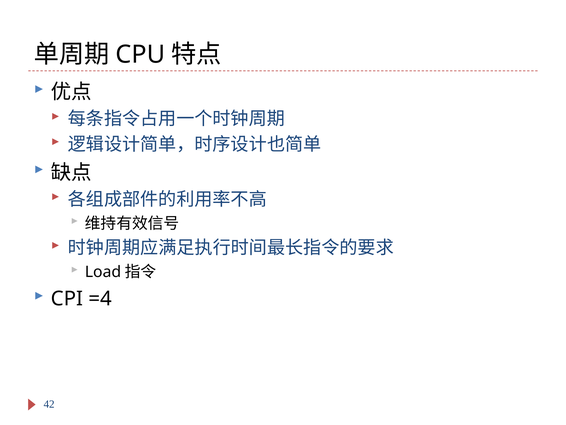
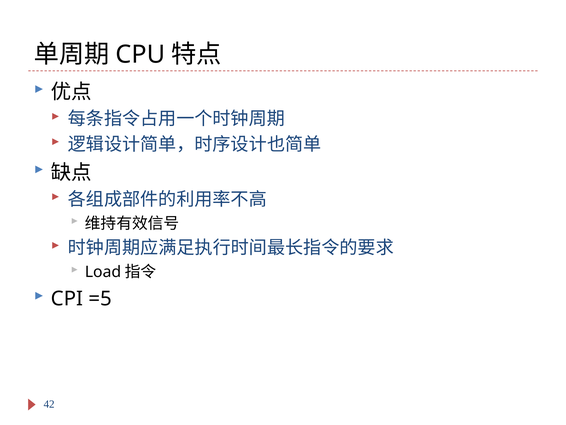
=4: =4 -> =5 (100, 298)
